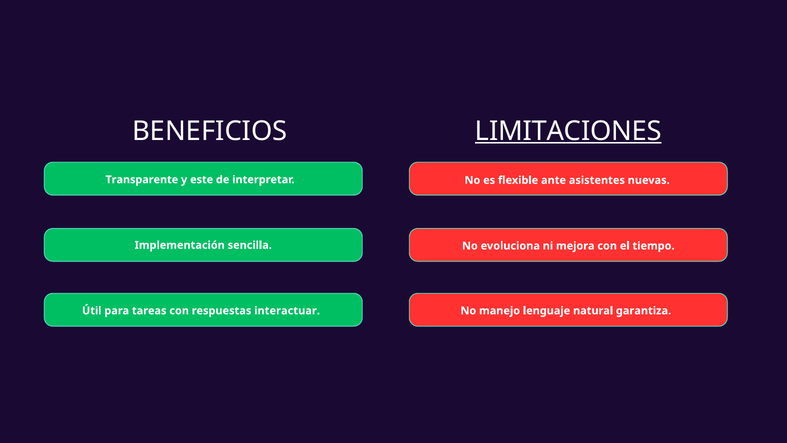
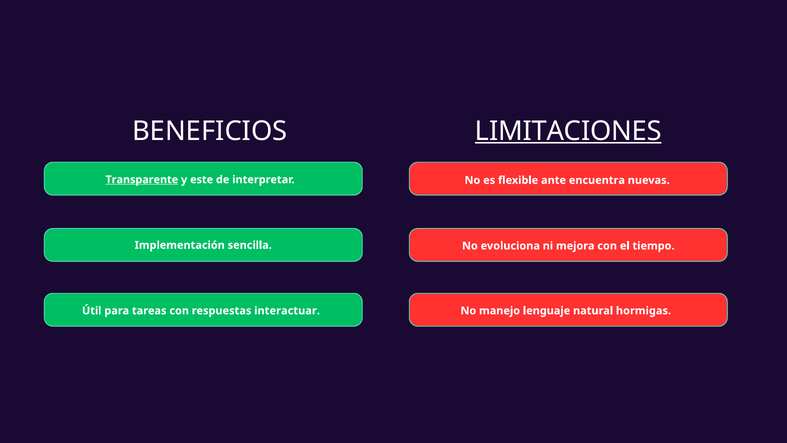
Transparente underline: none -> present (142, 180)
asistentes: asistentes -> encuentra (597, 180)
garantiza: garantiza -> hormigas (644, 311)
